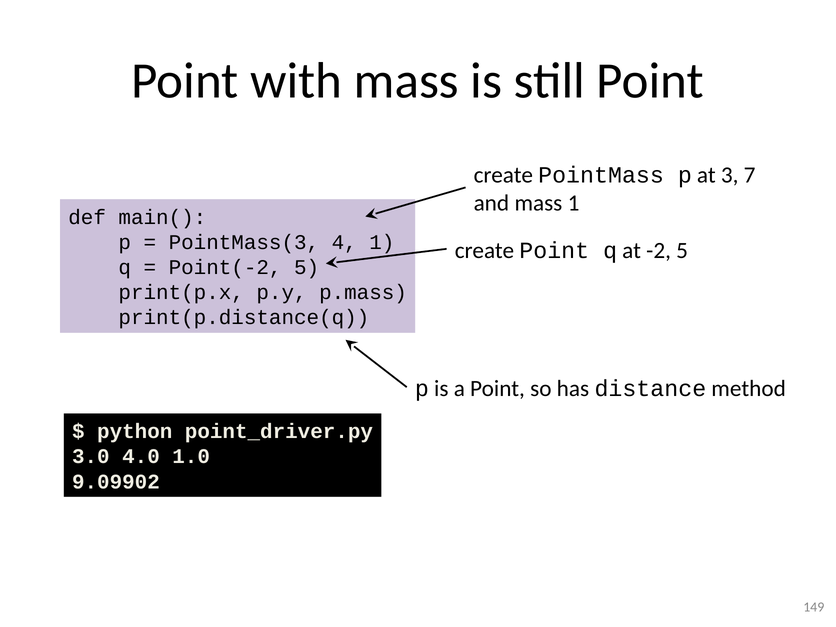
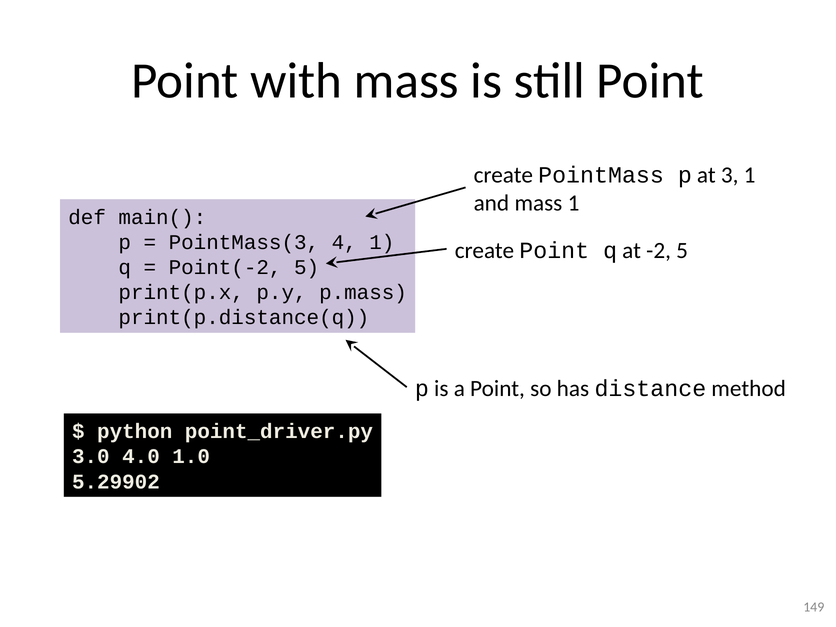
3 7: 7 -> 1 (750, 175)
9.09902: 9.09902 -> 5.29902 (116, 482)
